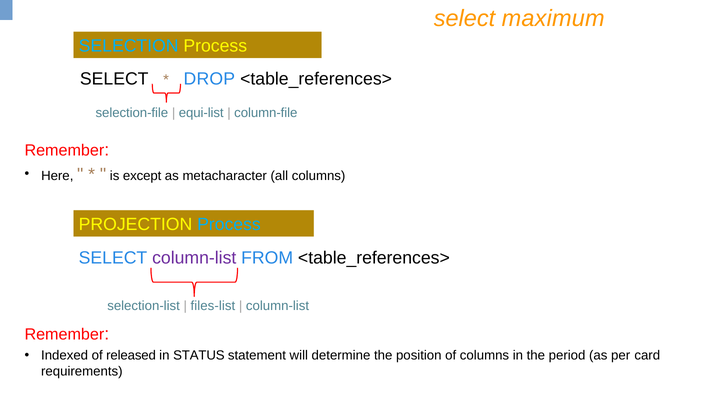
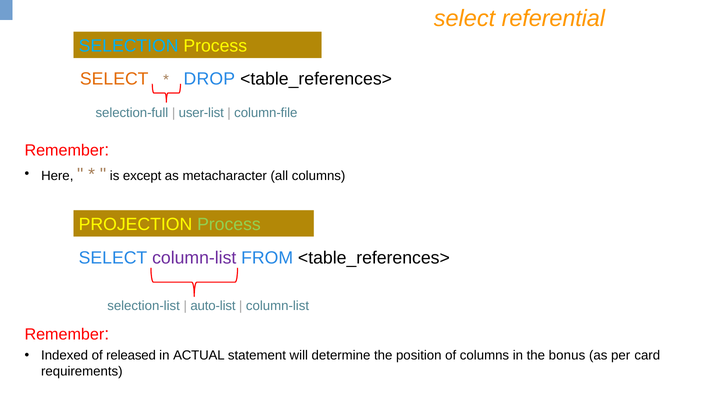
maximum: maximum -> referential (553, 18)
SELECT colour: black -> orange (114, 79)
selection-file: selection-file -> selection-full (132, 113)
equi-list: equi-list -> user-list (201, 113)
Process colour: light blue -> light green (229, 224)
files-list: files-list -> auto-list (213, 305)
STATUS: STATUS -> ACTUAL (199, 355)
period: period -> bonus (567, 355)
